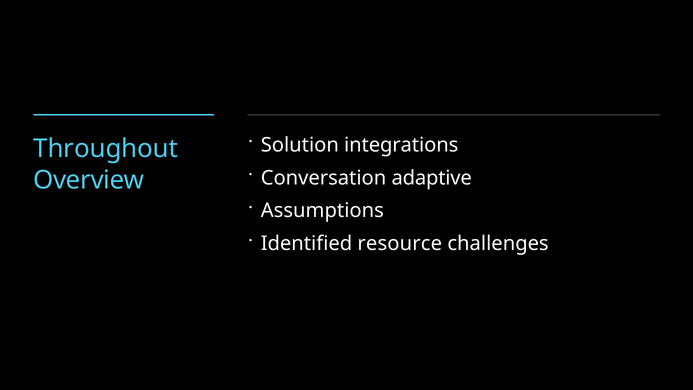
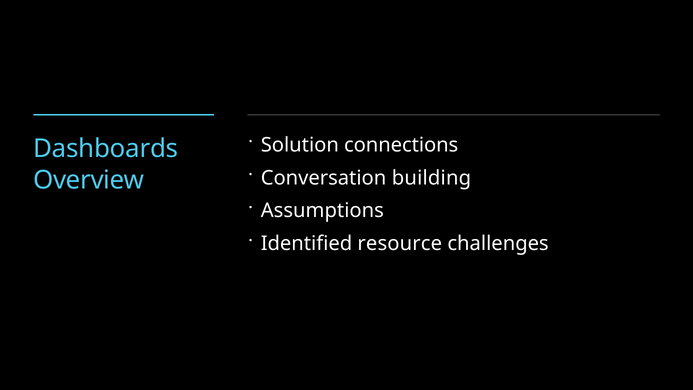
integrations: integrations -> connections (401, 145)
Throughout: Throughout -> Dashboards (106, 149)
adaptive: adaptive -> building (431, 178)
